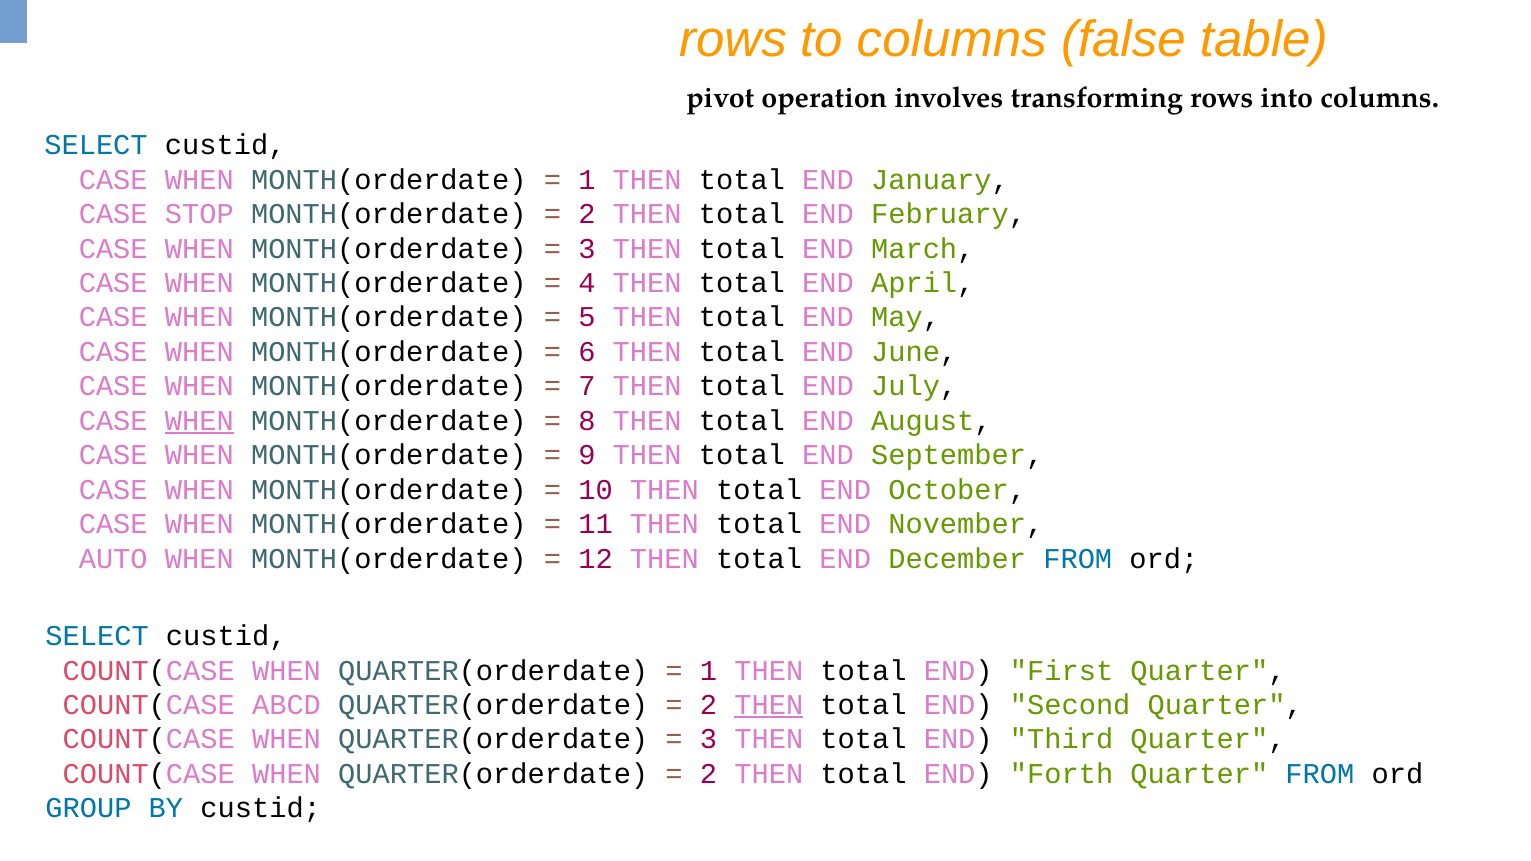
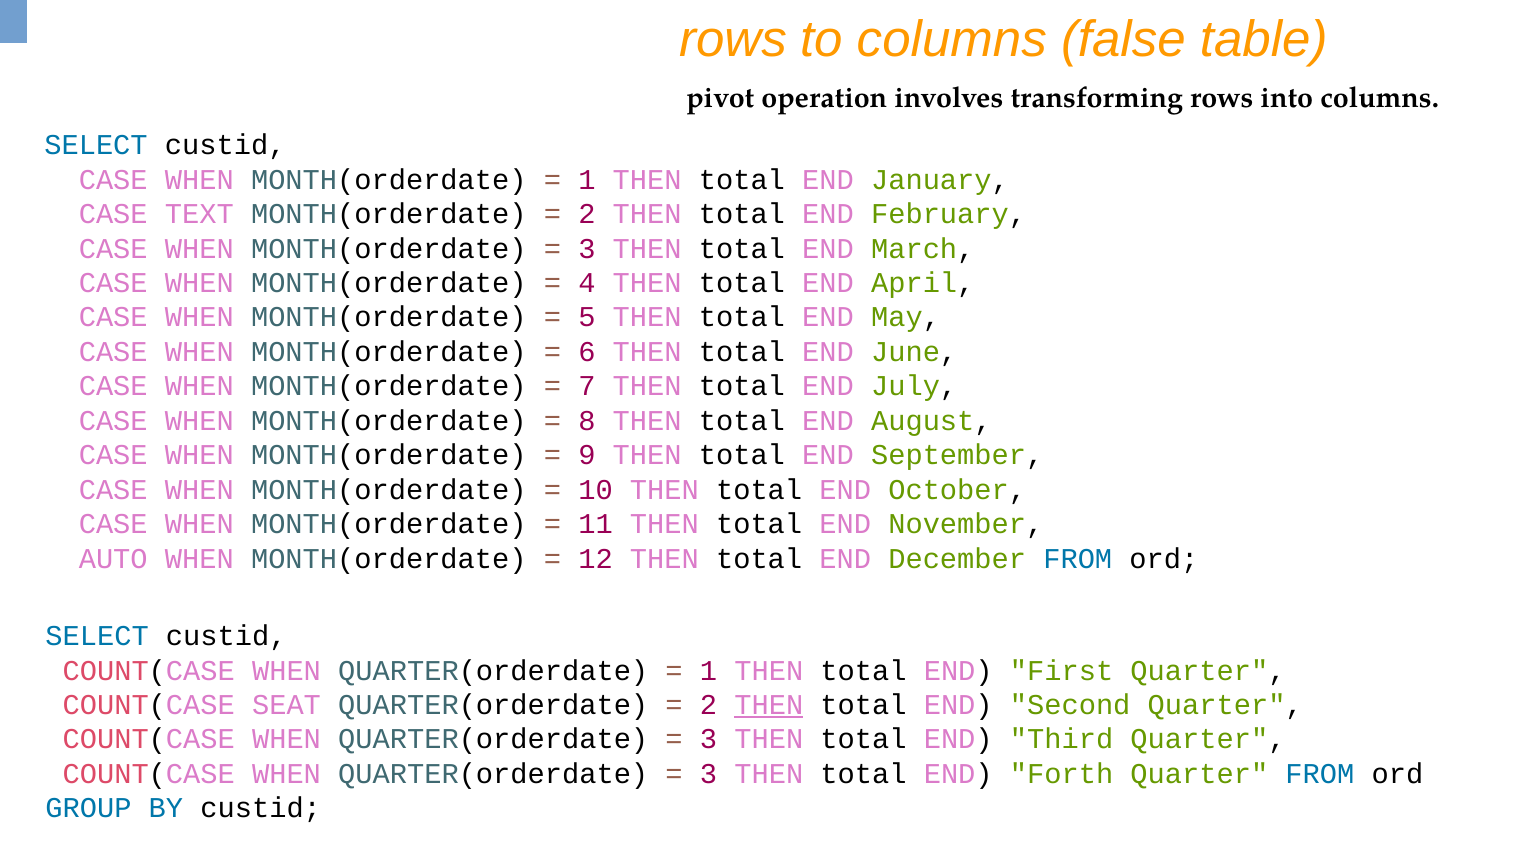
STOP: STOP -> TEXT (199, 214)
WHEN underline: present -> none (199, 421)
ABCD: ABCD -> SEAT (287, 705)
2: 2 -> 3 (708, 774)
